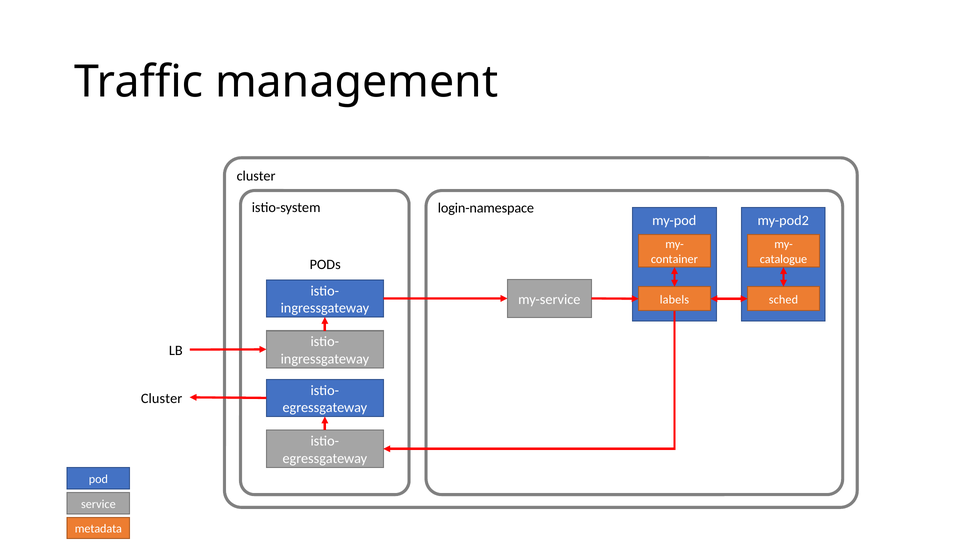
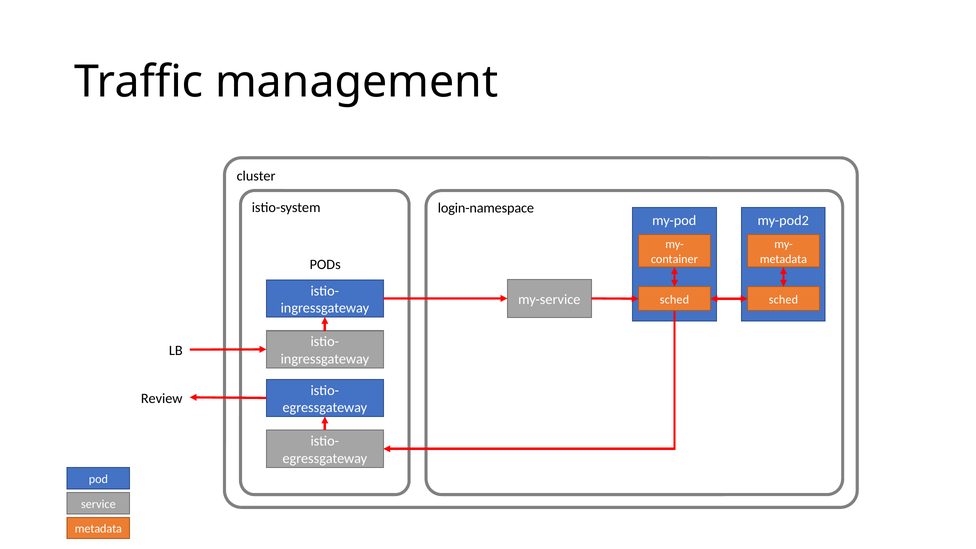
catalogue: catalogue -> metadata (783, 259)
labels: labels -> sched (674, 300)
Cluster: Cluster -> Review (162, 398)
